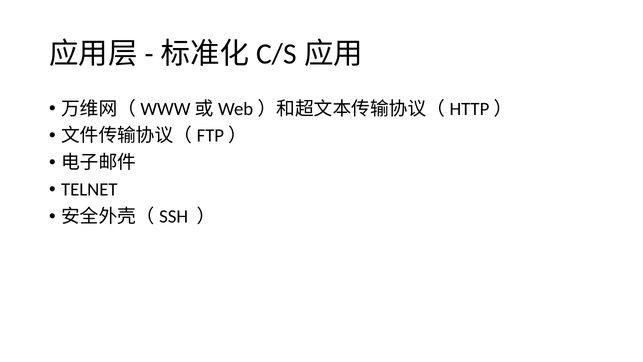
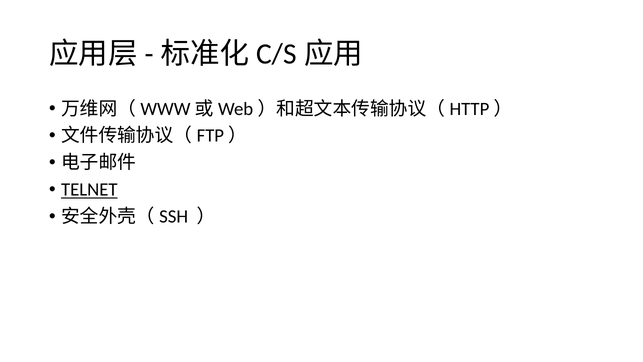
TELNET underline: none -> present (89, 190)
